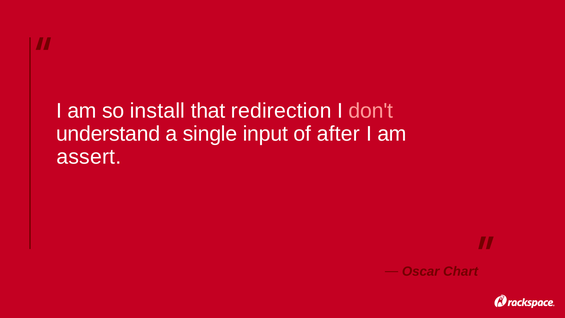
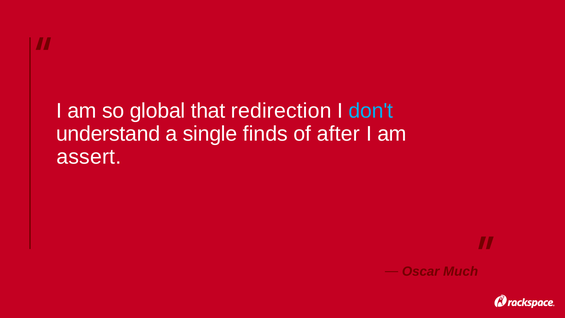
install: install -> global (158, 111)
don't colour: pink -> light blue (371, 111)
input: input -> finds (265, 134)
Chart: Chart -> Much (461, 271)
